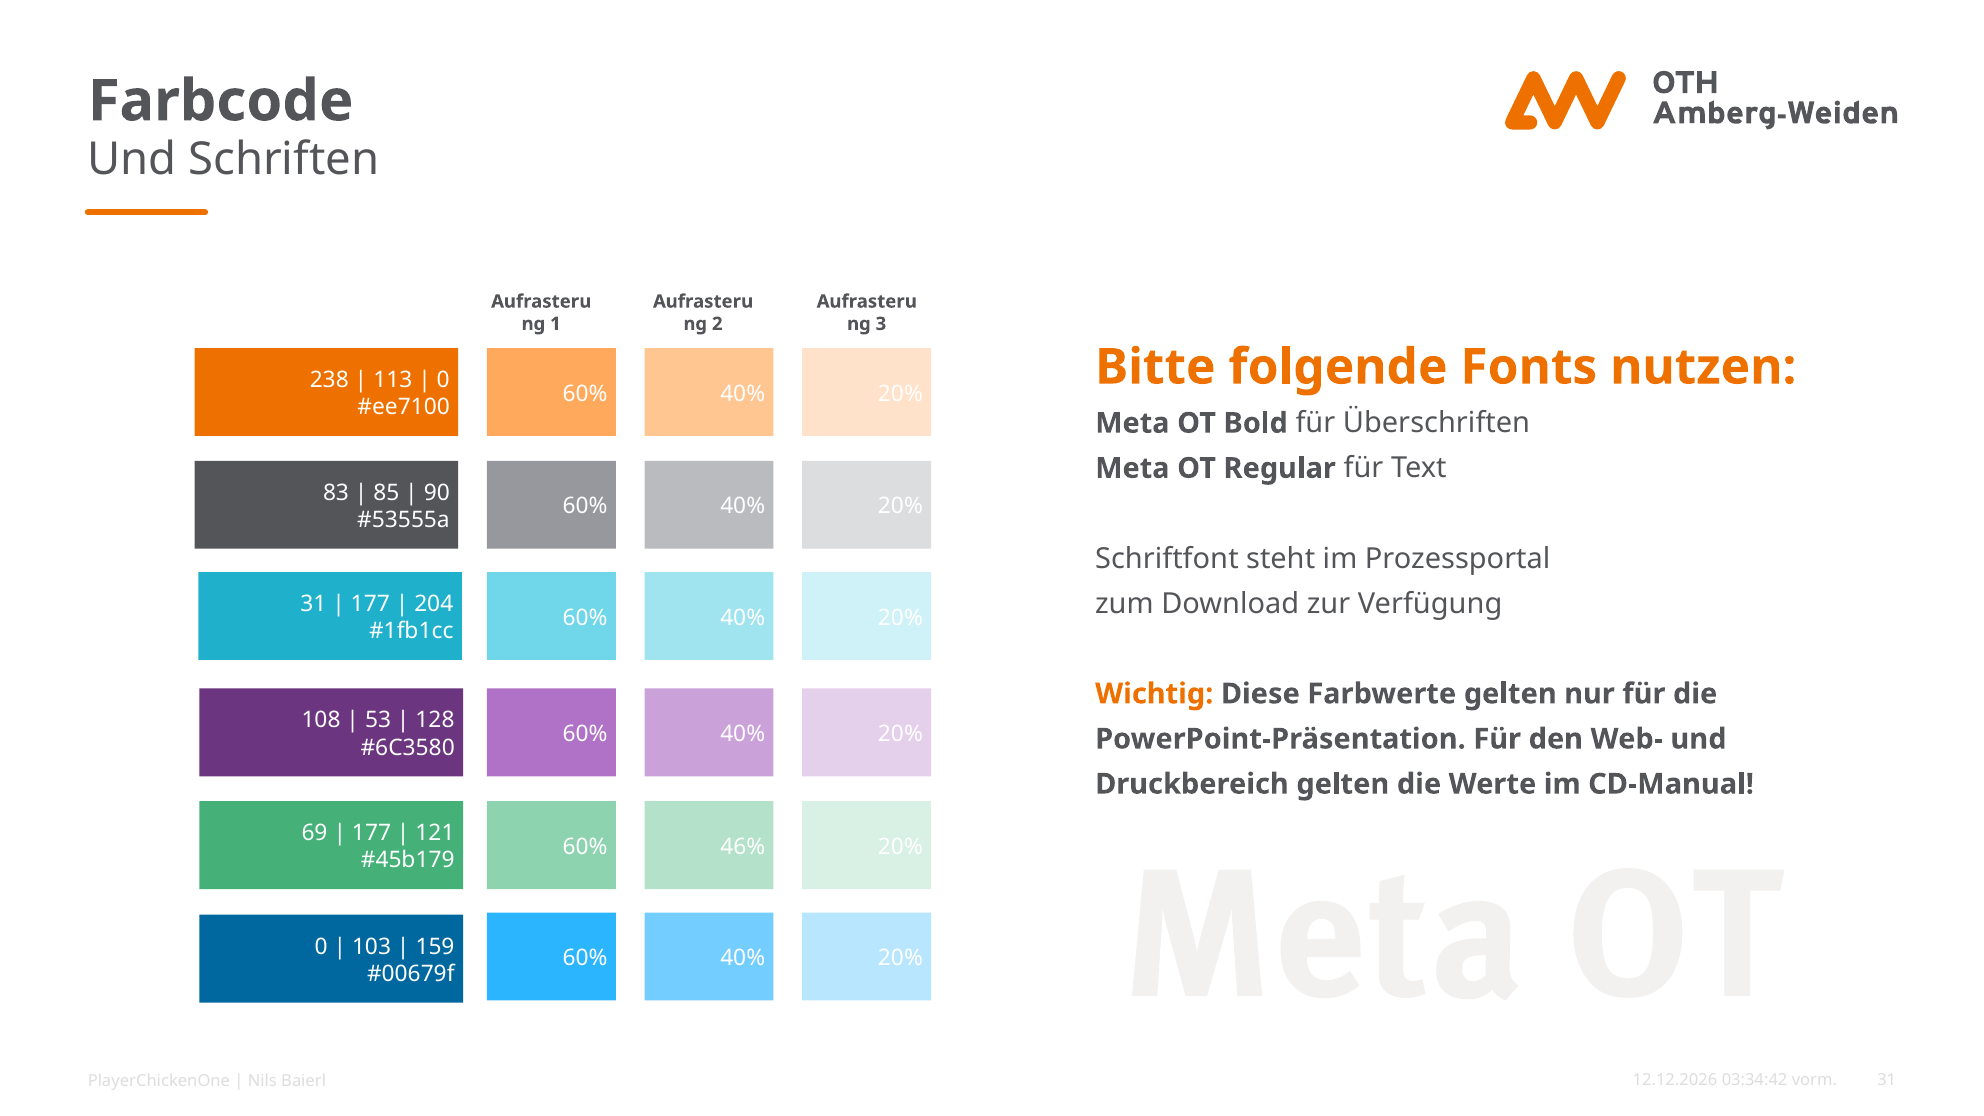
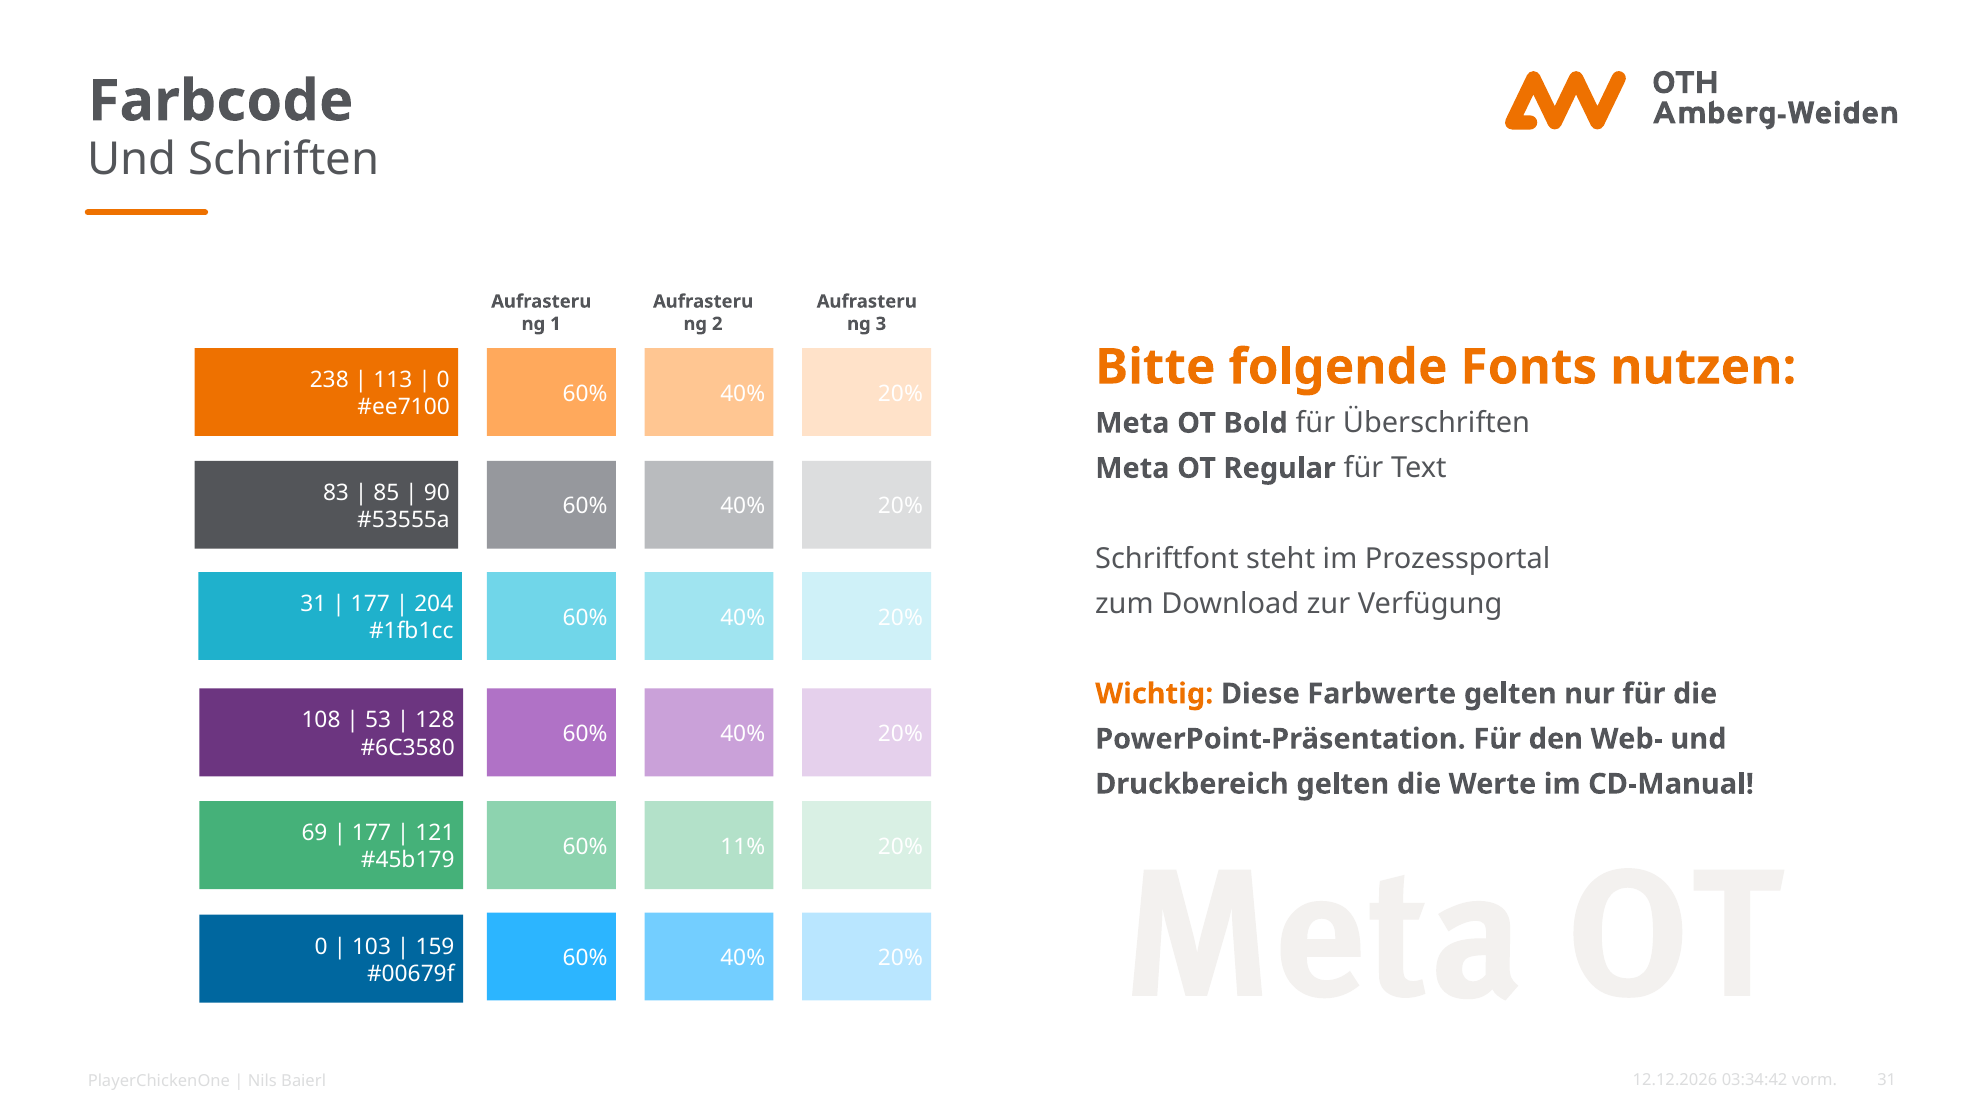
46%: 46% -> 11% (743, 847)
